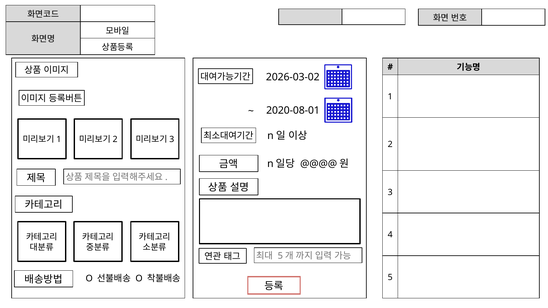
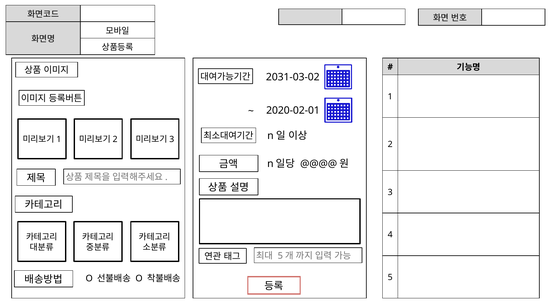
2026-03-02: 2026-03-02 -> 2031-03-02 (293, 77)
2020-08-01: 2020-08-01 -> 2020-02-01 (293, 110)
